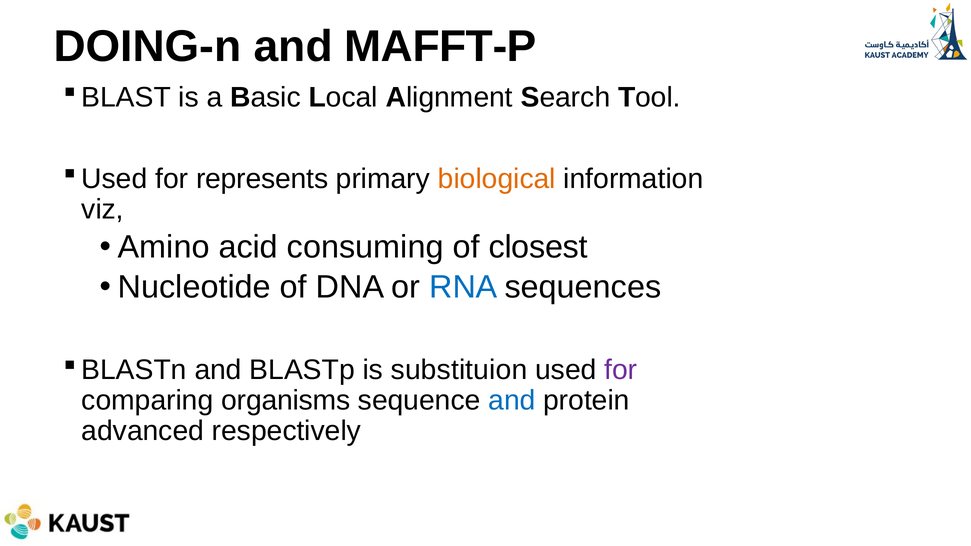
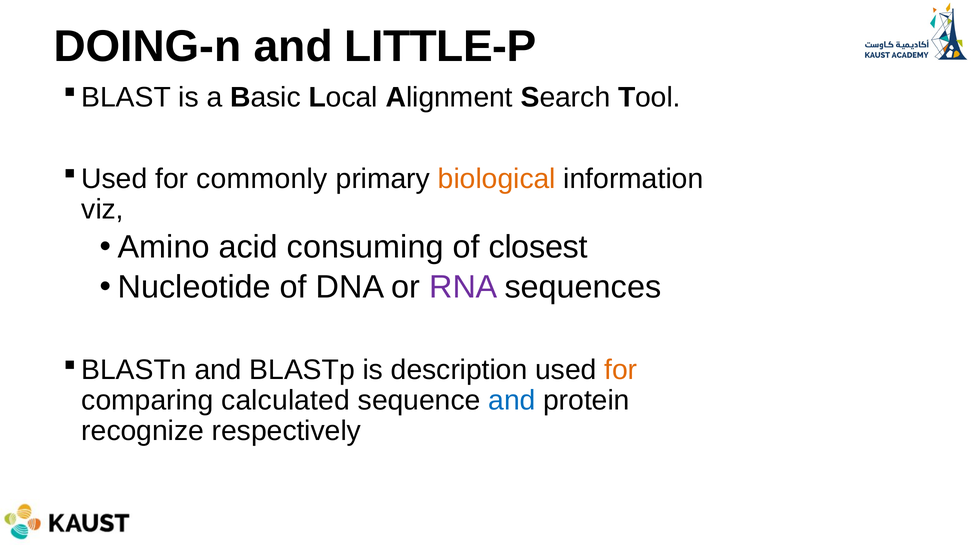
MAFFT-P: MAFFT-P -> LITTLE-P (440, 47)
represents: represents -> commonly (262, 179)
RNA colour: blue -> purple (463, 287)
substituion: substituion -> description (459, 370)
for colour: purple -> orange (621, 370)
organisms: organisms -> calculated (286, 401)
advanced: advanced -> recognize (143, 431)
